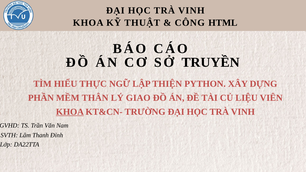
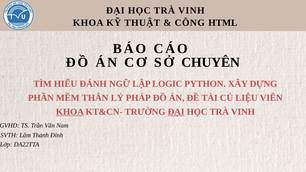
TRUYỀN: TRUYỀN -> CHUYÊN (211, 62)
THỰC: THỰC -> ĐÁNH (93, 84)
THIỆN: THIỆN -> LOGIC (167, 84)
GIAO: GIAO -> PHÁP (138, 98)
ĐẠI underline: none -> present (176, 112)
